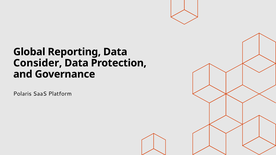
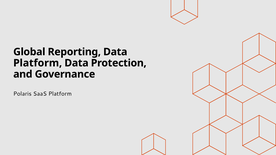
Consider: Consider -> Platform (38, 63)
